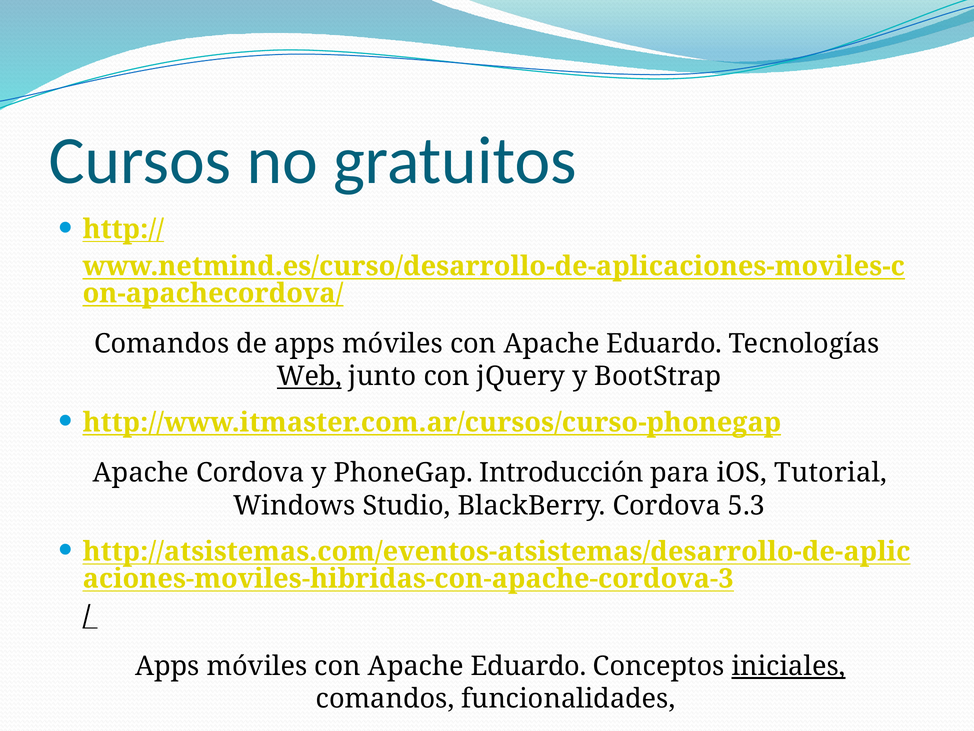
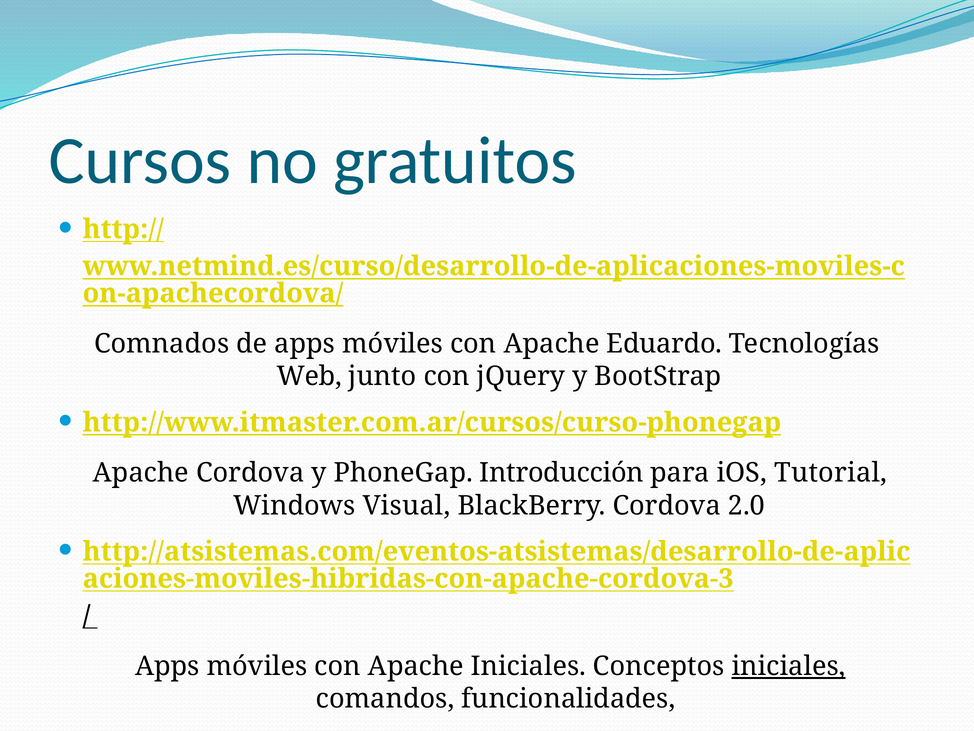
Comandos: Comandos -> Comnados (162, 344)
Web underline: present -> none (309, 376)
Studio: Studio -> Visual (406, 505)
5.3: 5.3 -> 2.0 (746, 505)
Eduardo: Eduardo -> Iniciales (528, 666)
